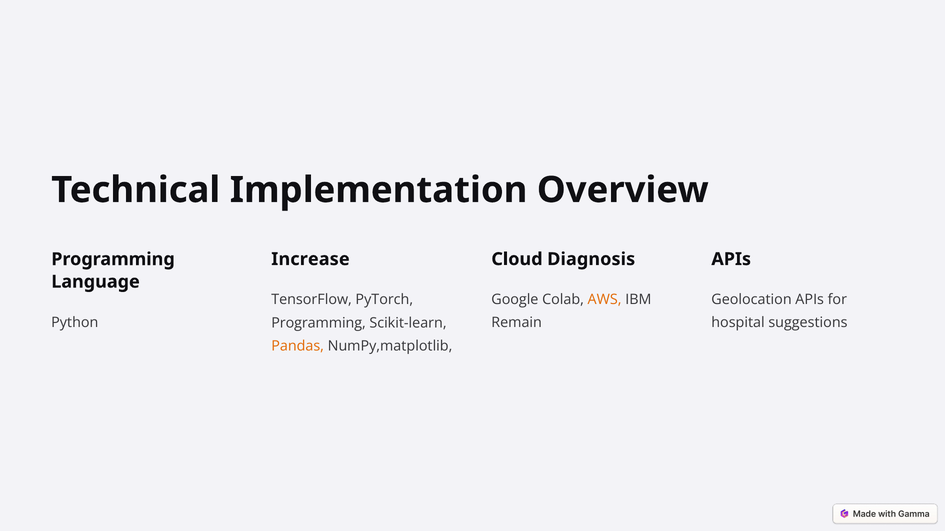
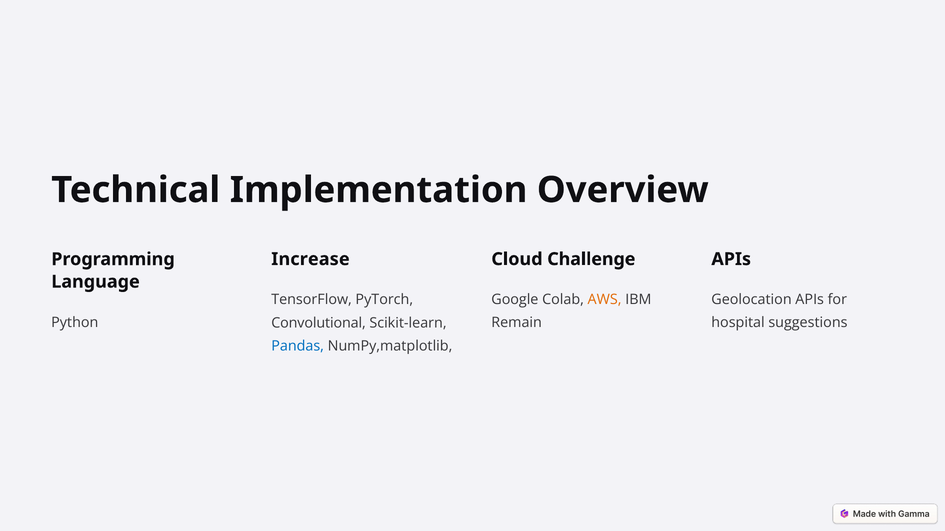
Diagnosis: Diagnosis -> Challenge (591, 259)
Programming: Programming -> Convolutional (319, 323)
Pandas colour: orange -> blue (298, 347)
